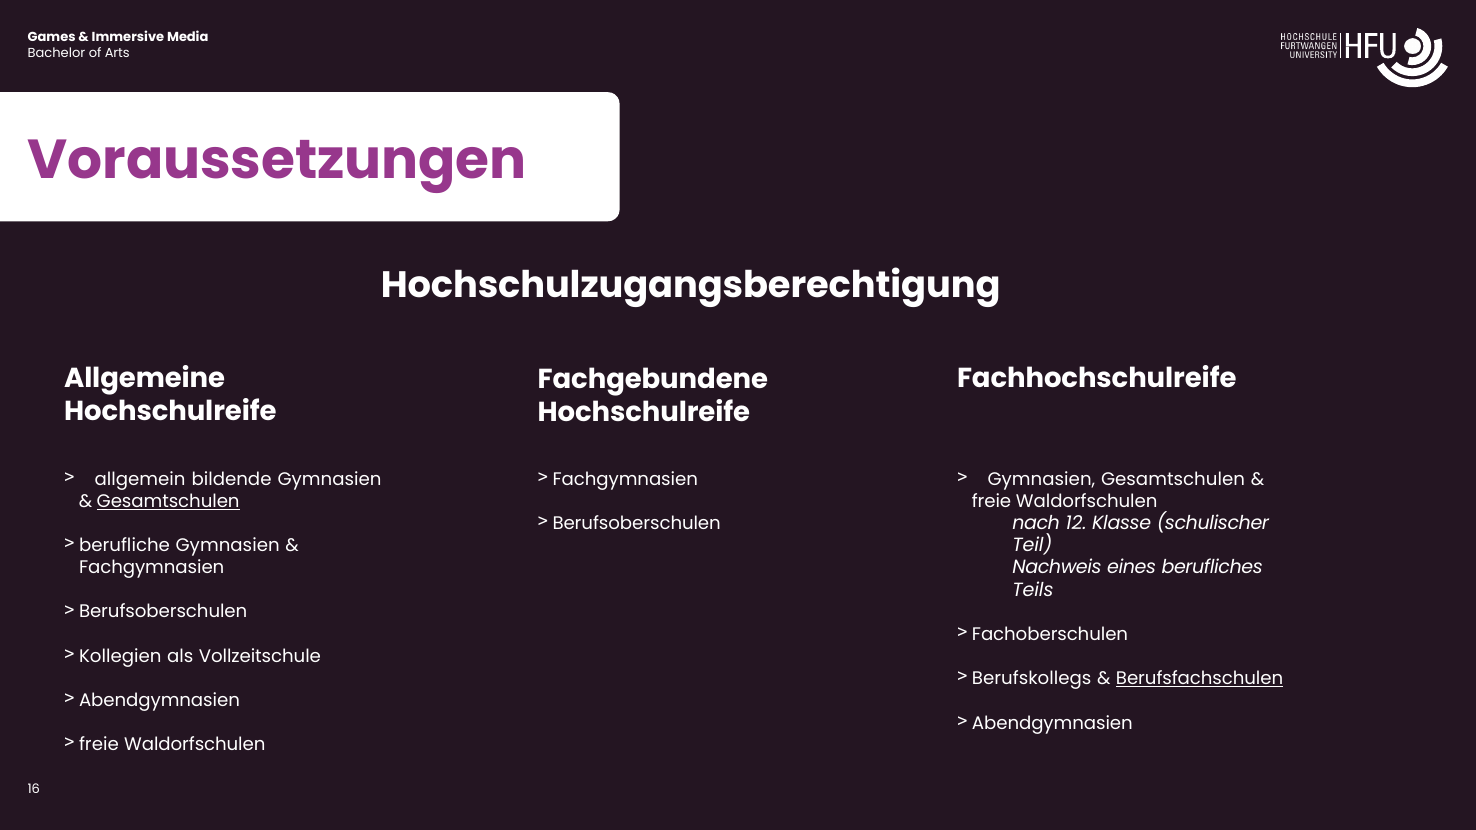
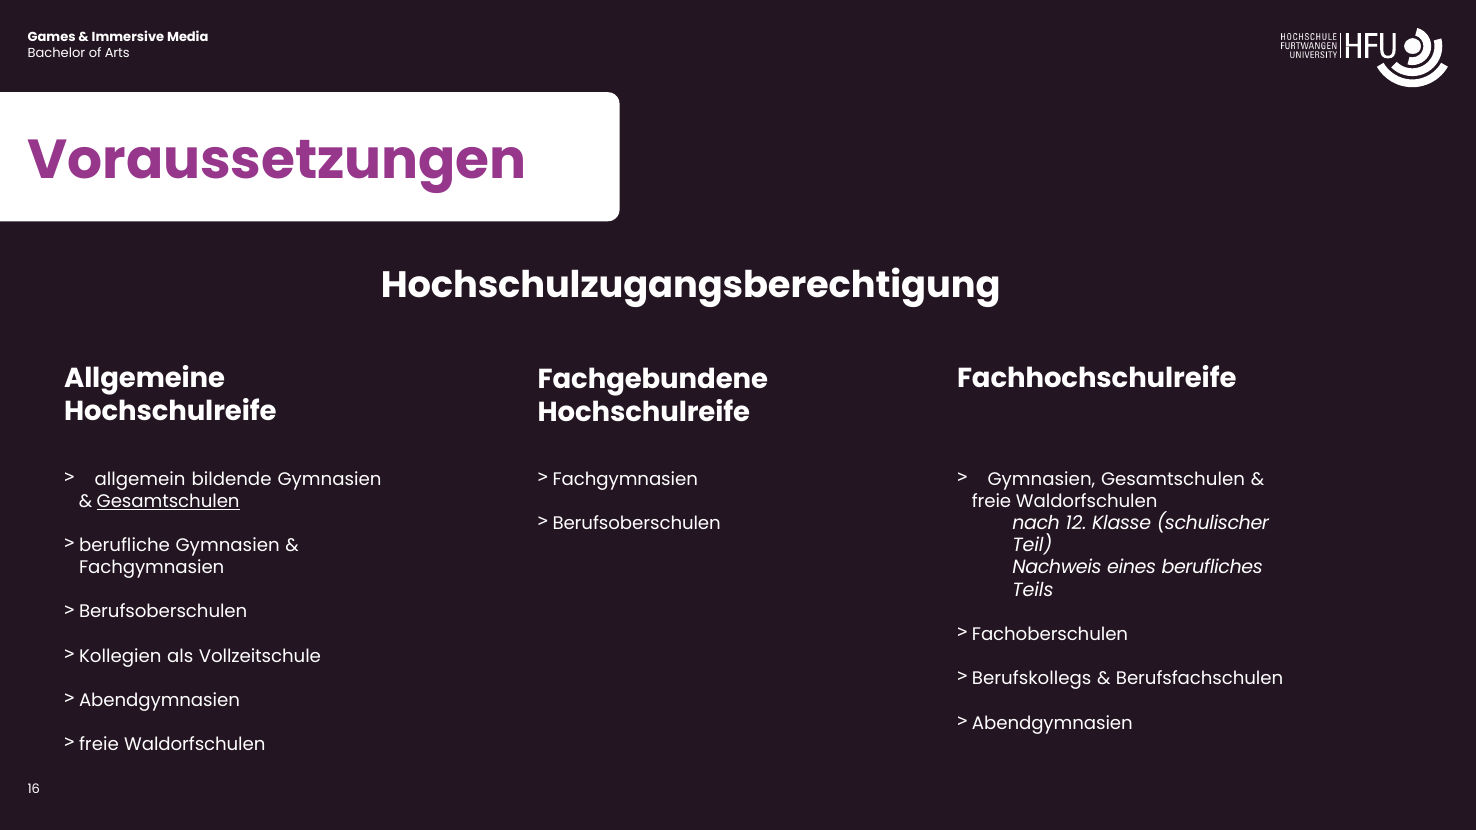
Berufsfachschulen underline: present -> none (1200, 679)
